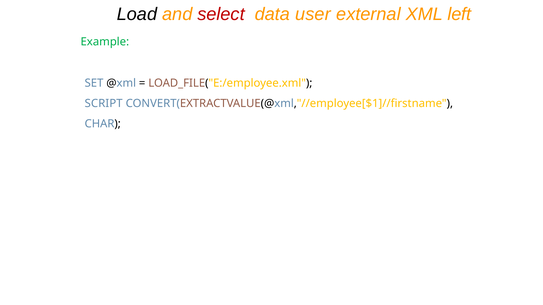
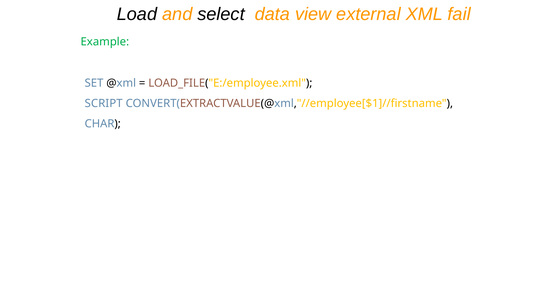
select colour: red -> black (221, 14)
user: user -> view (313, 14)
left: left -> fail (459, 14)
